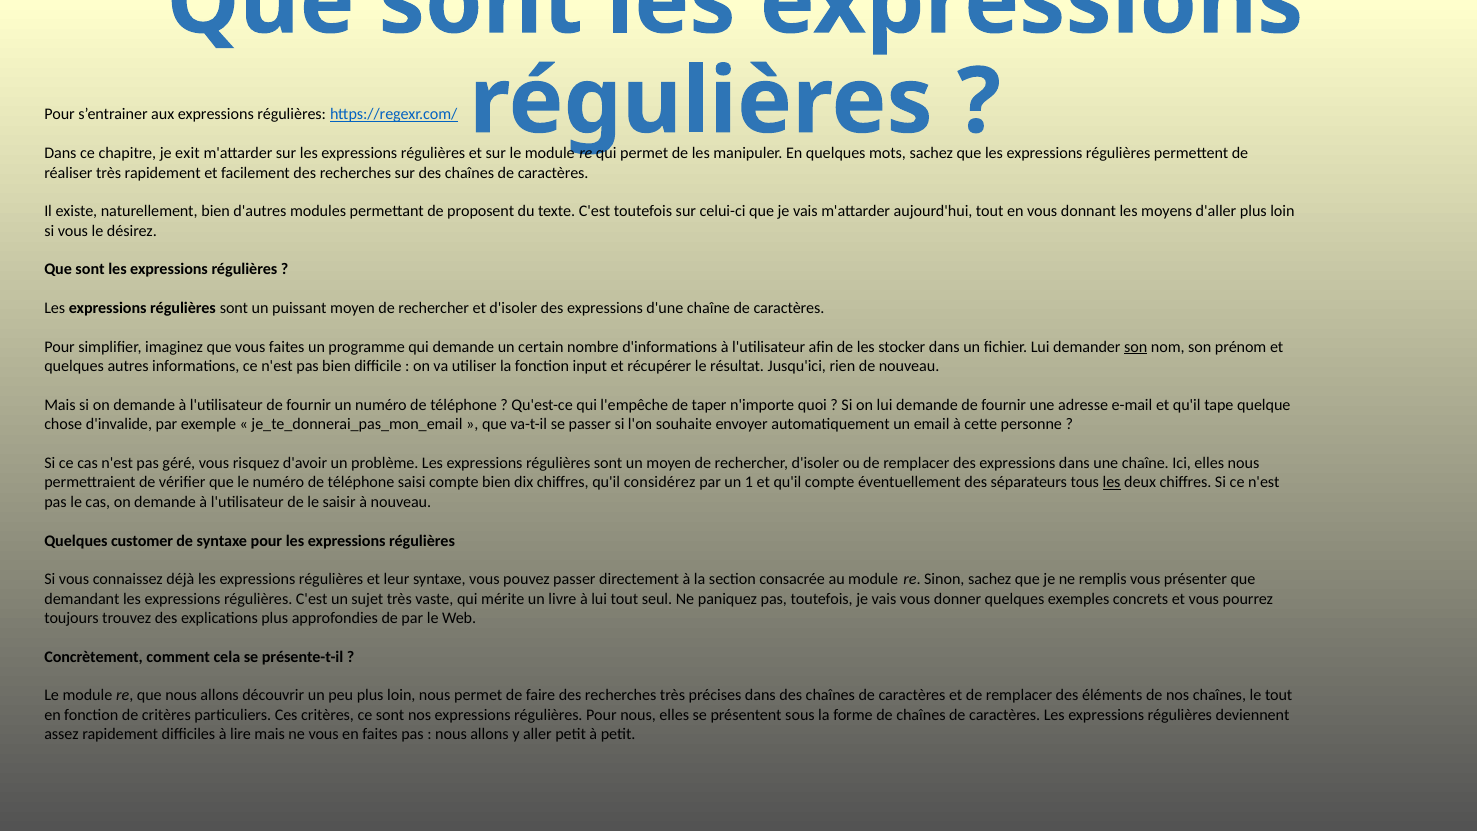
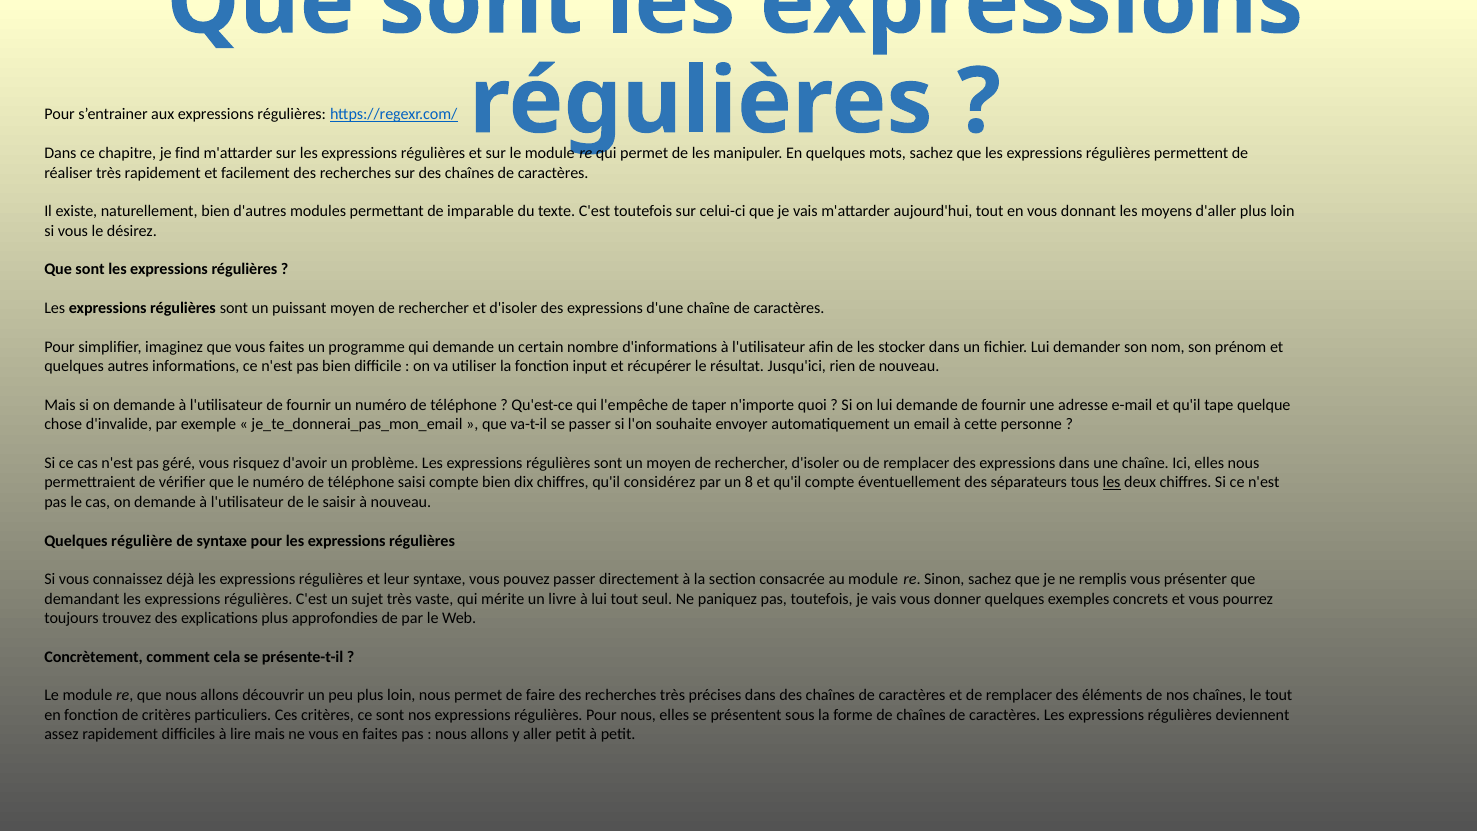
exit: exit -> find (188, 153)
proposent: proposent -> imparable (481, 211)
son underline: present -> none (1136, 347)
1: 1 -> 8 (749, 482)
customer: customer -> régulière (142, 541)
